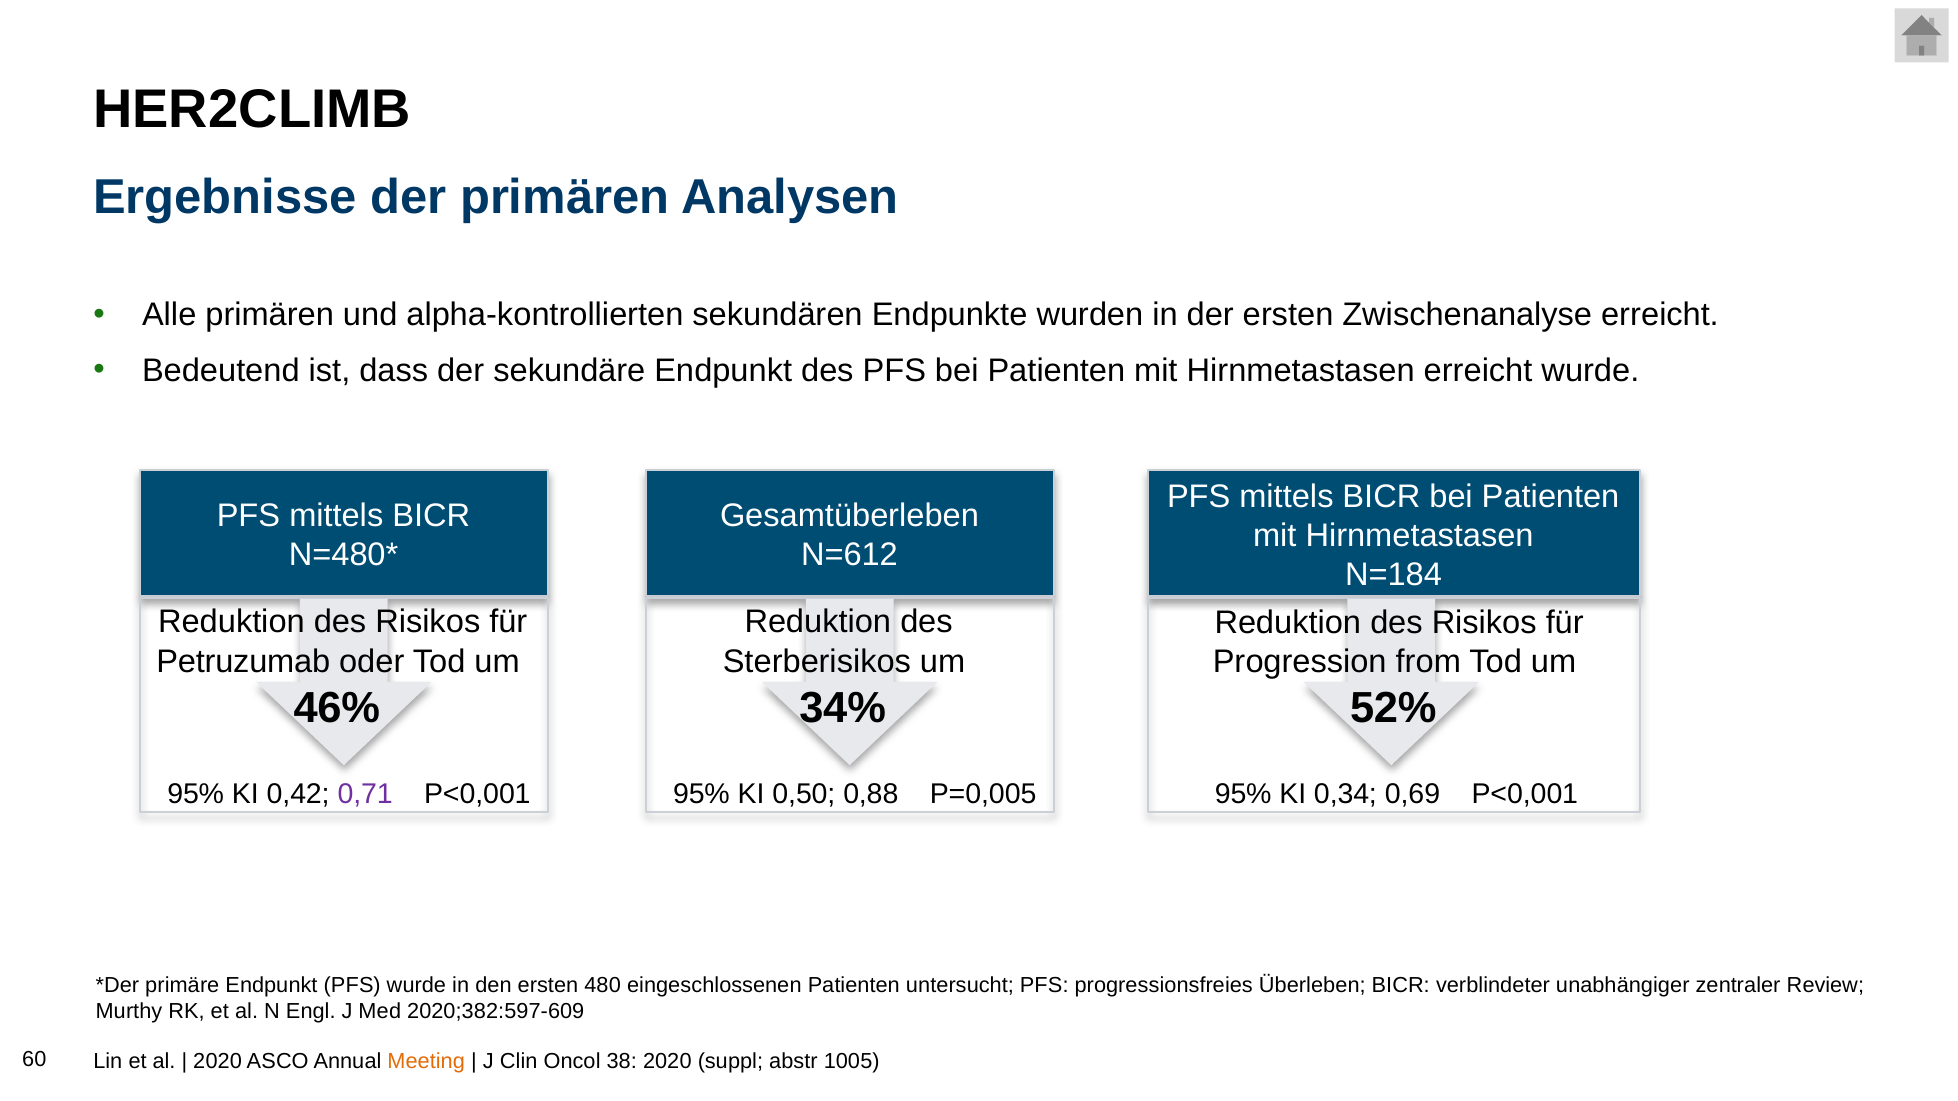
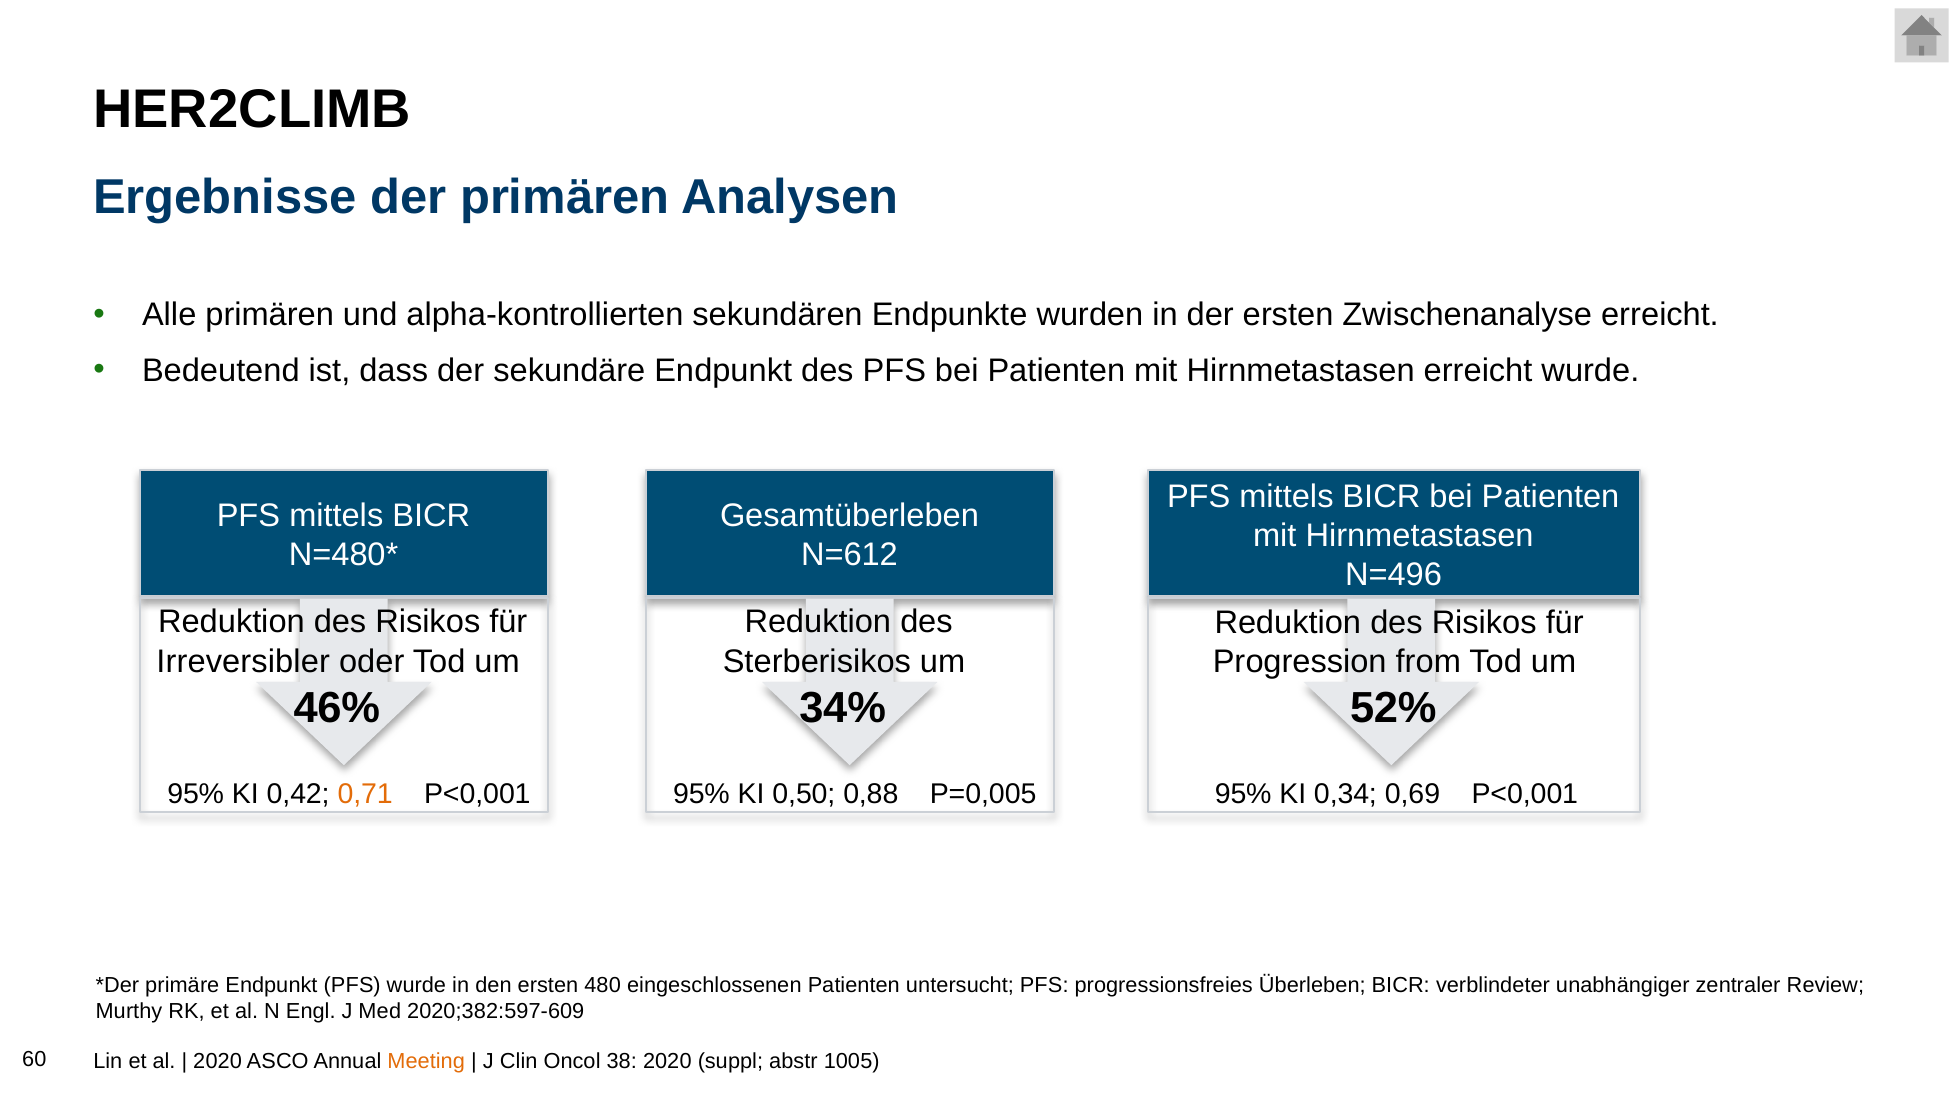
N=184: N=184 -> N=496 (1394, 575)
Petruzumab: Petruzumab -> Irreversibler (243, 662)
0,71 colour: purple -> orange (365, 795)
